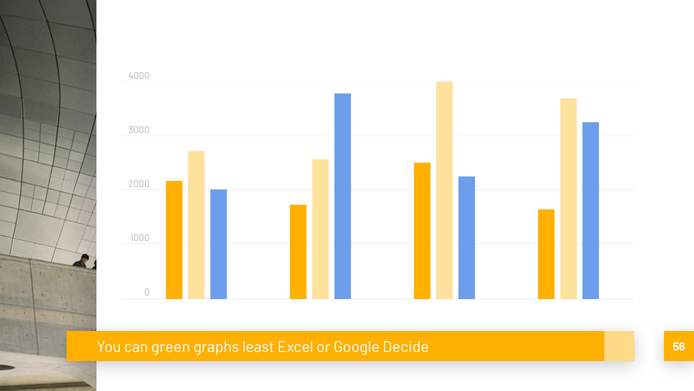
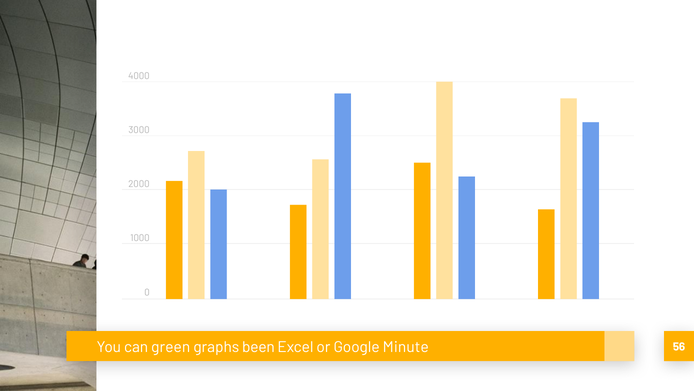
least: least -> been (258, 347)
Decide: Decide -> Minute (406, 347)
